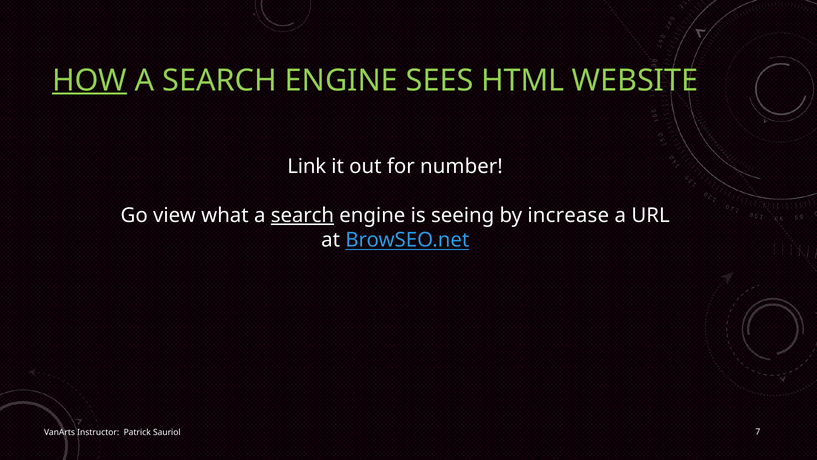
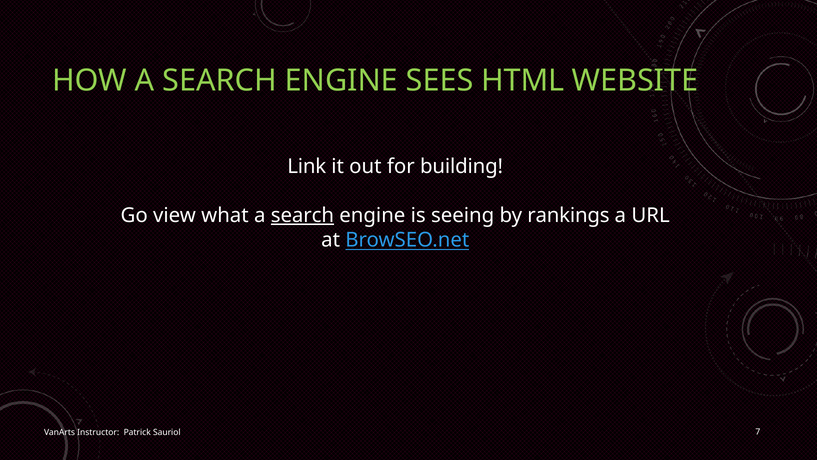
HOW underline: present -> none (90, 80)
number: number -> building (462, 166)
increase: increase -> rankings (568, 215)
